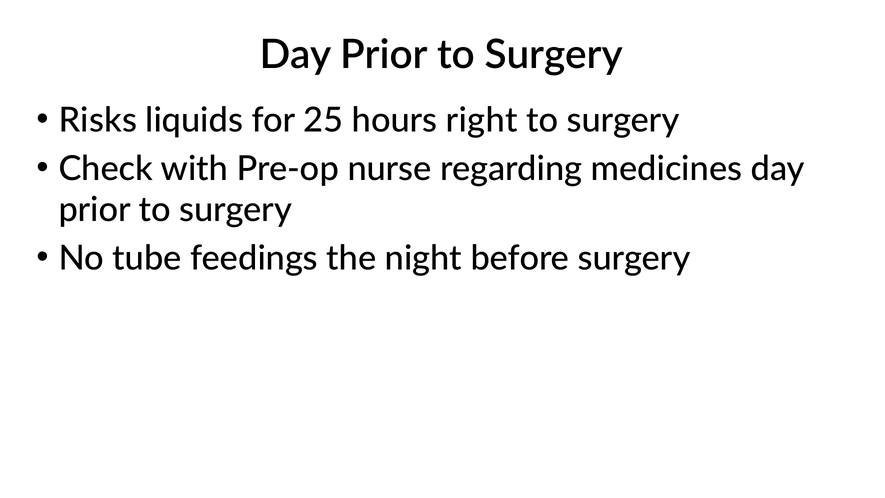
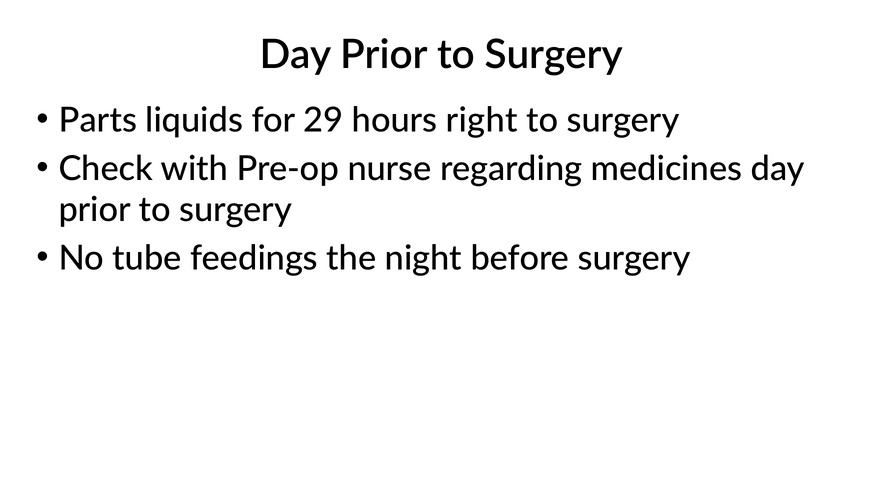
Risks: Risks -> Parts (98, 120)
25: 25 -> 29 (323, 120)
